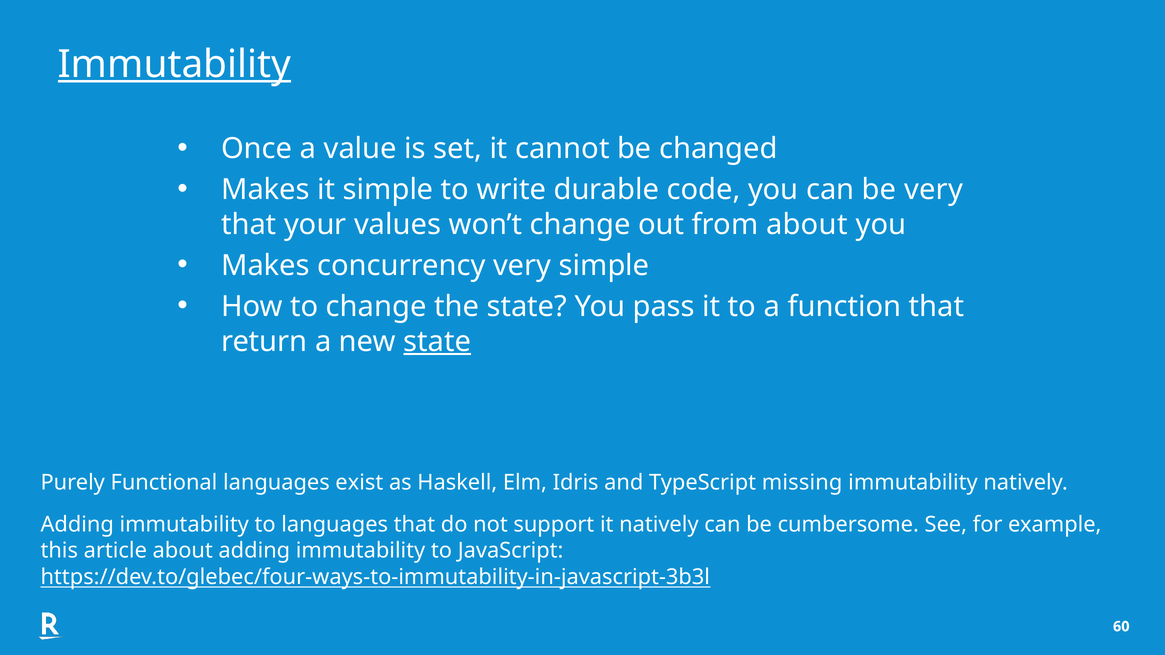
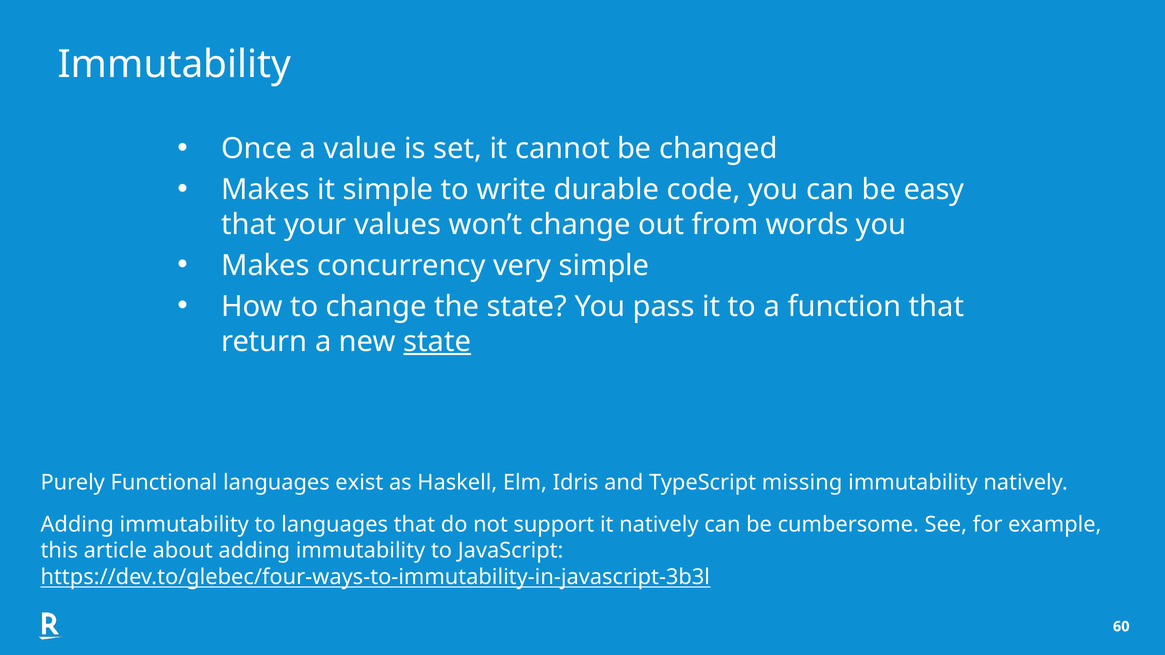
Immutability underline: present -> none (174, 65)
be very: very -> easy (934, 190)
from about: about -> words (807, 225)
